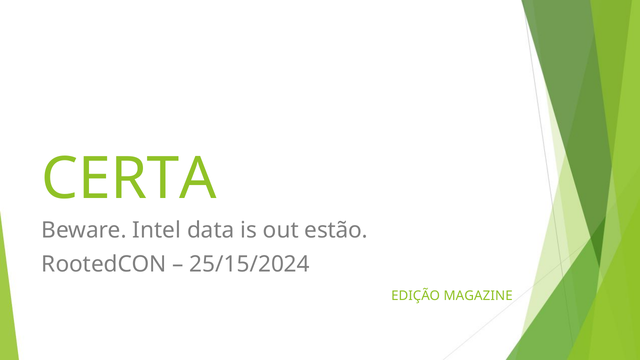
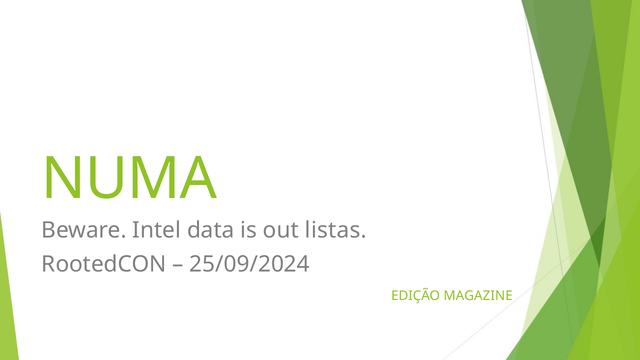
CERTA: CERTA -> NUMA (129, 179)
estão: estão -> listas (336, 230)
25/15/2024: 25/15/2024 -> 25/09/2024 (250, 264)
